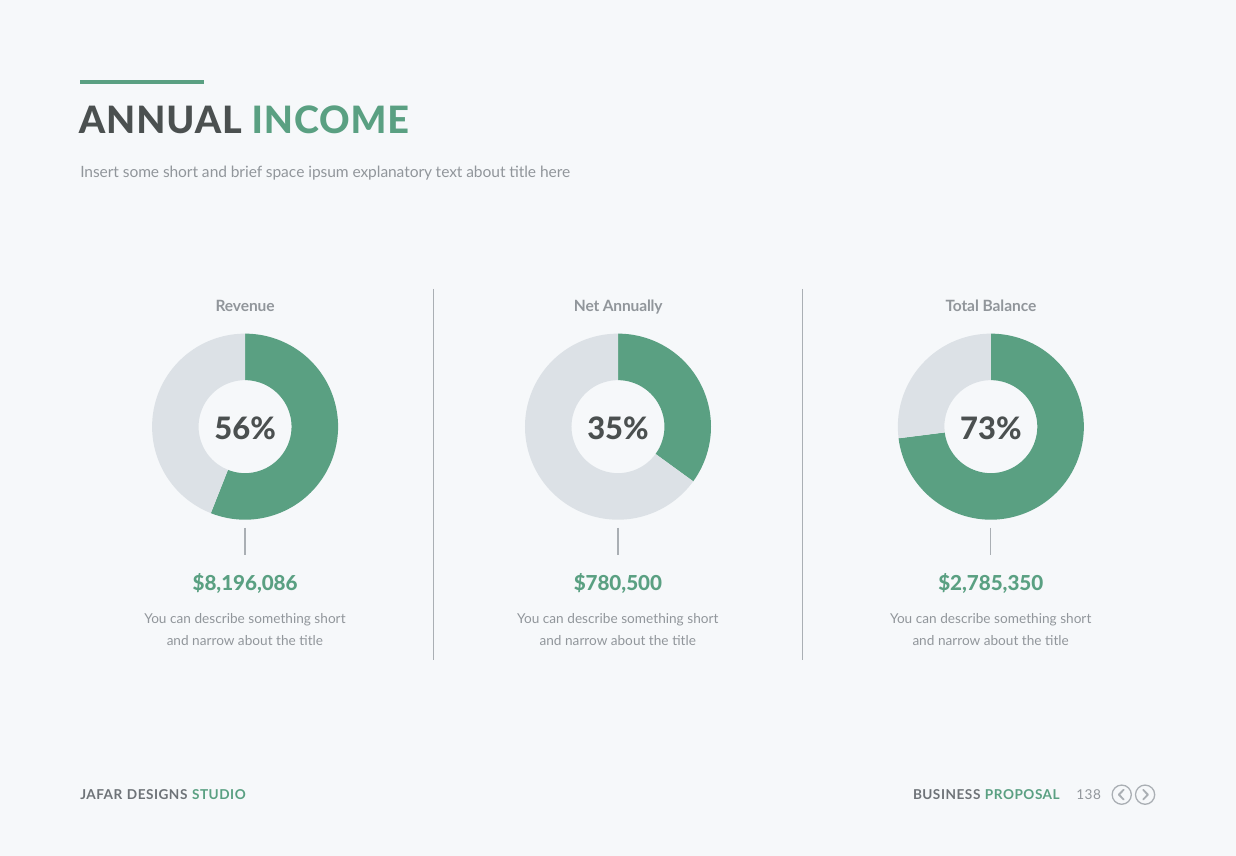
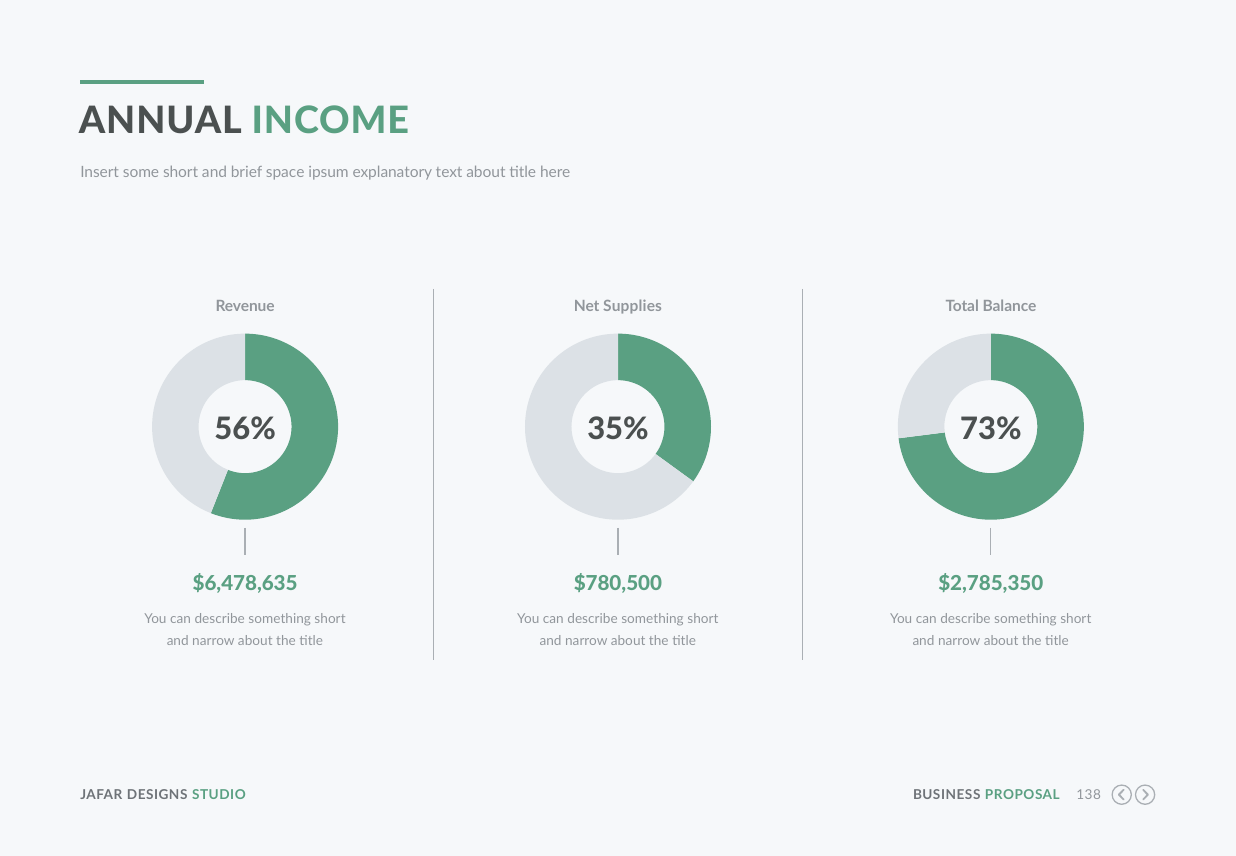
Annually: Annually -> Supplies (633, 306)
$8,196,086: $8,196,086 -> $6,478,635 (245, 583)
